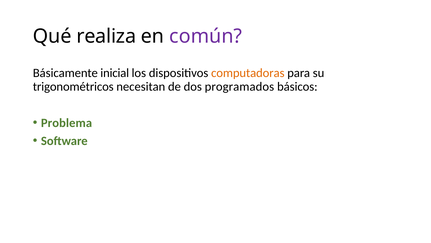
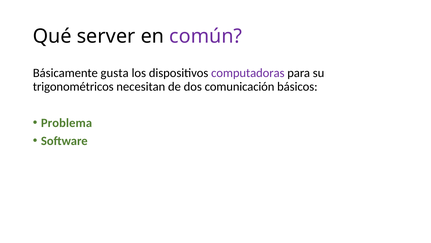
realiza: realiza -> server (106, 36)
inicial: inicial -> gusta (115, 73)
computadoras colour: orange -> purple (248, 73)
programados: programados -> comunicación (240, 86)
